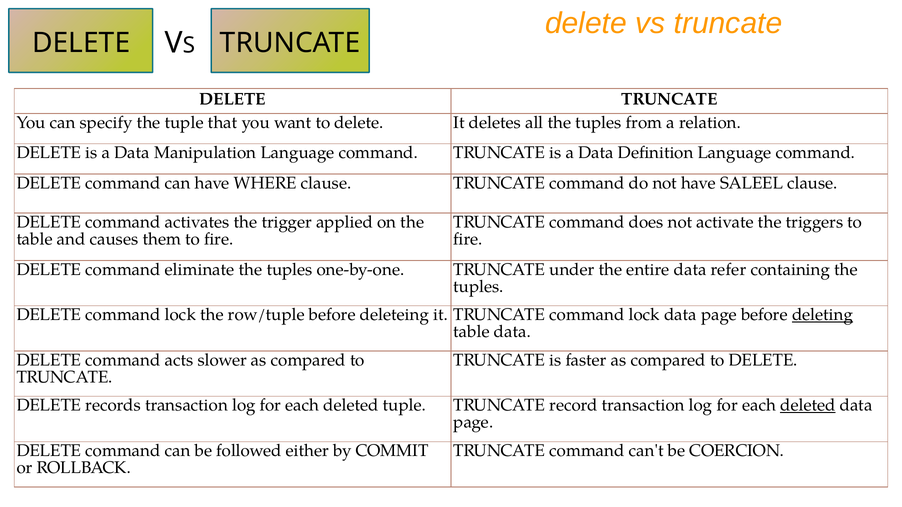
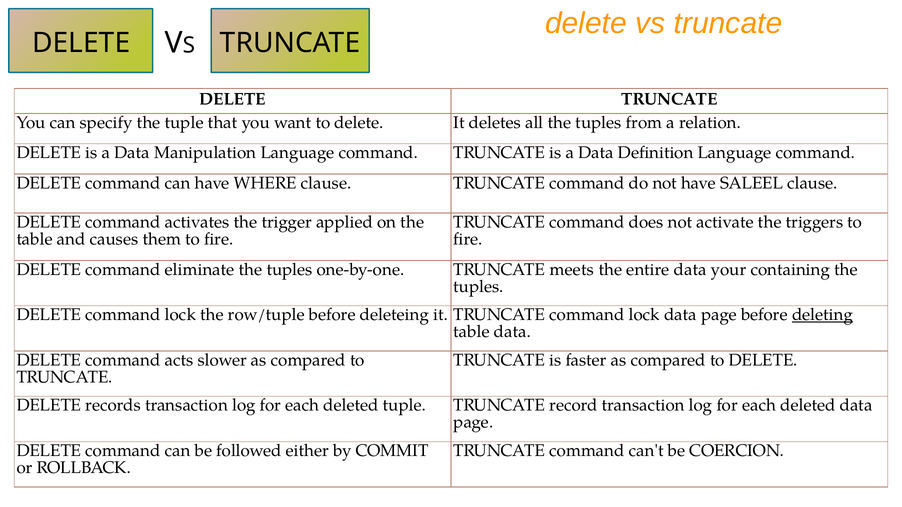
under: under -> meets (572, 270)
refer: refer -> your (729, 270)
deleted underline: present -> none (808, 406)
